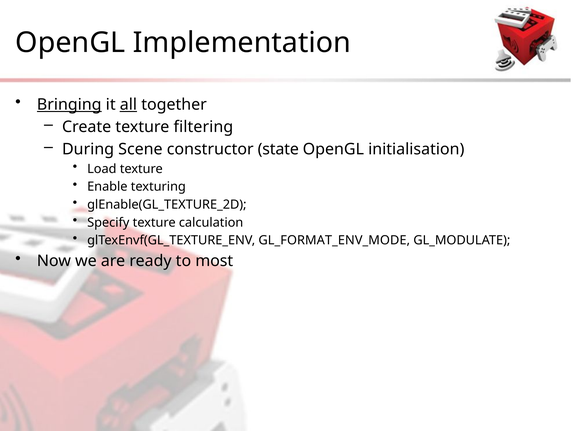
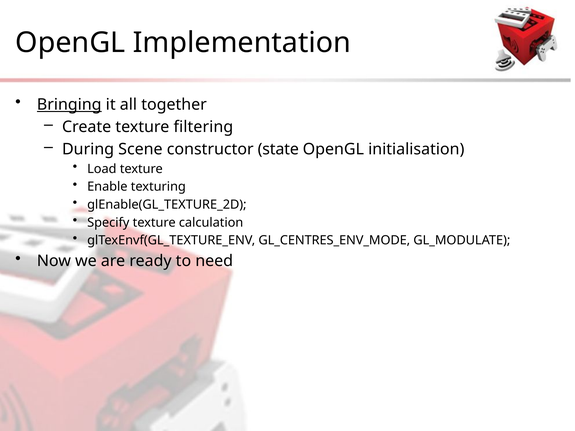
all underline: present -> none (128, 105)
GL_FORMAT_ENV_MODE: GL_FORMAT_ENV_MODE -> GL_CENTRES_ENV_MODE (334, 240)
most: most -> need (214, 261)
